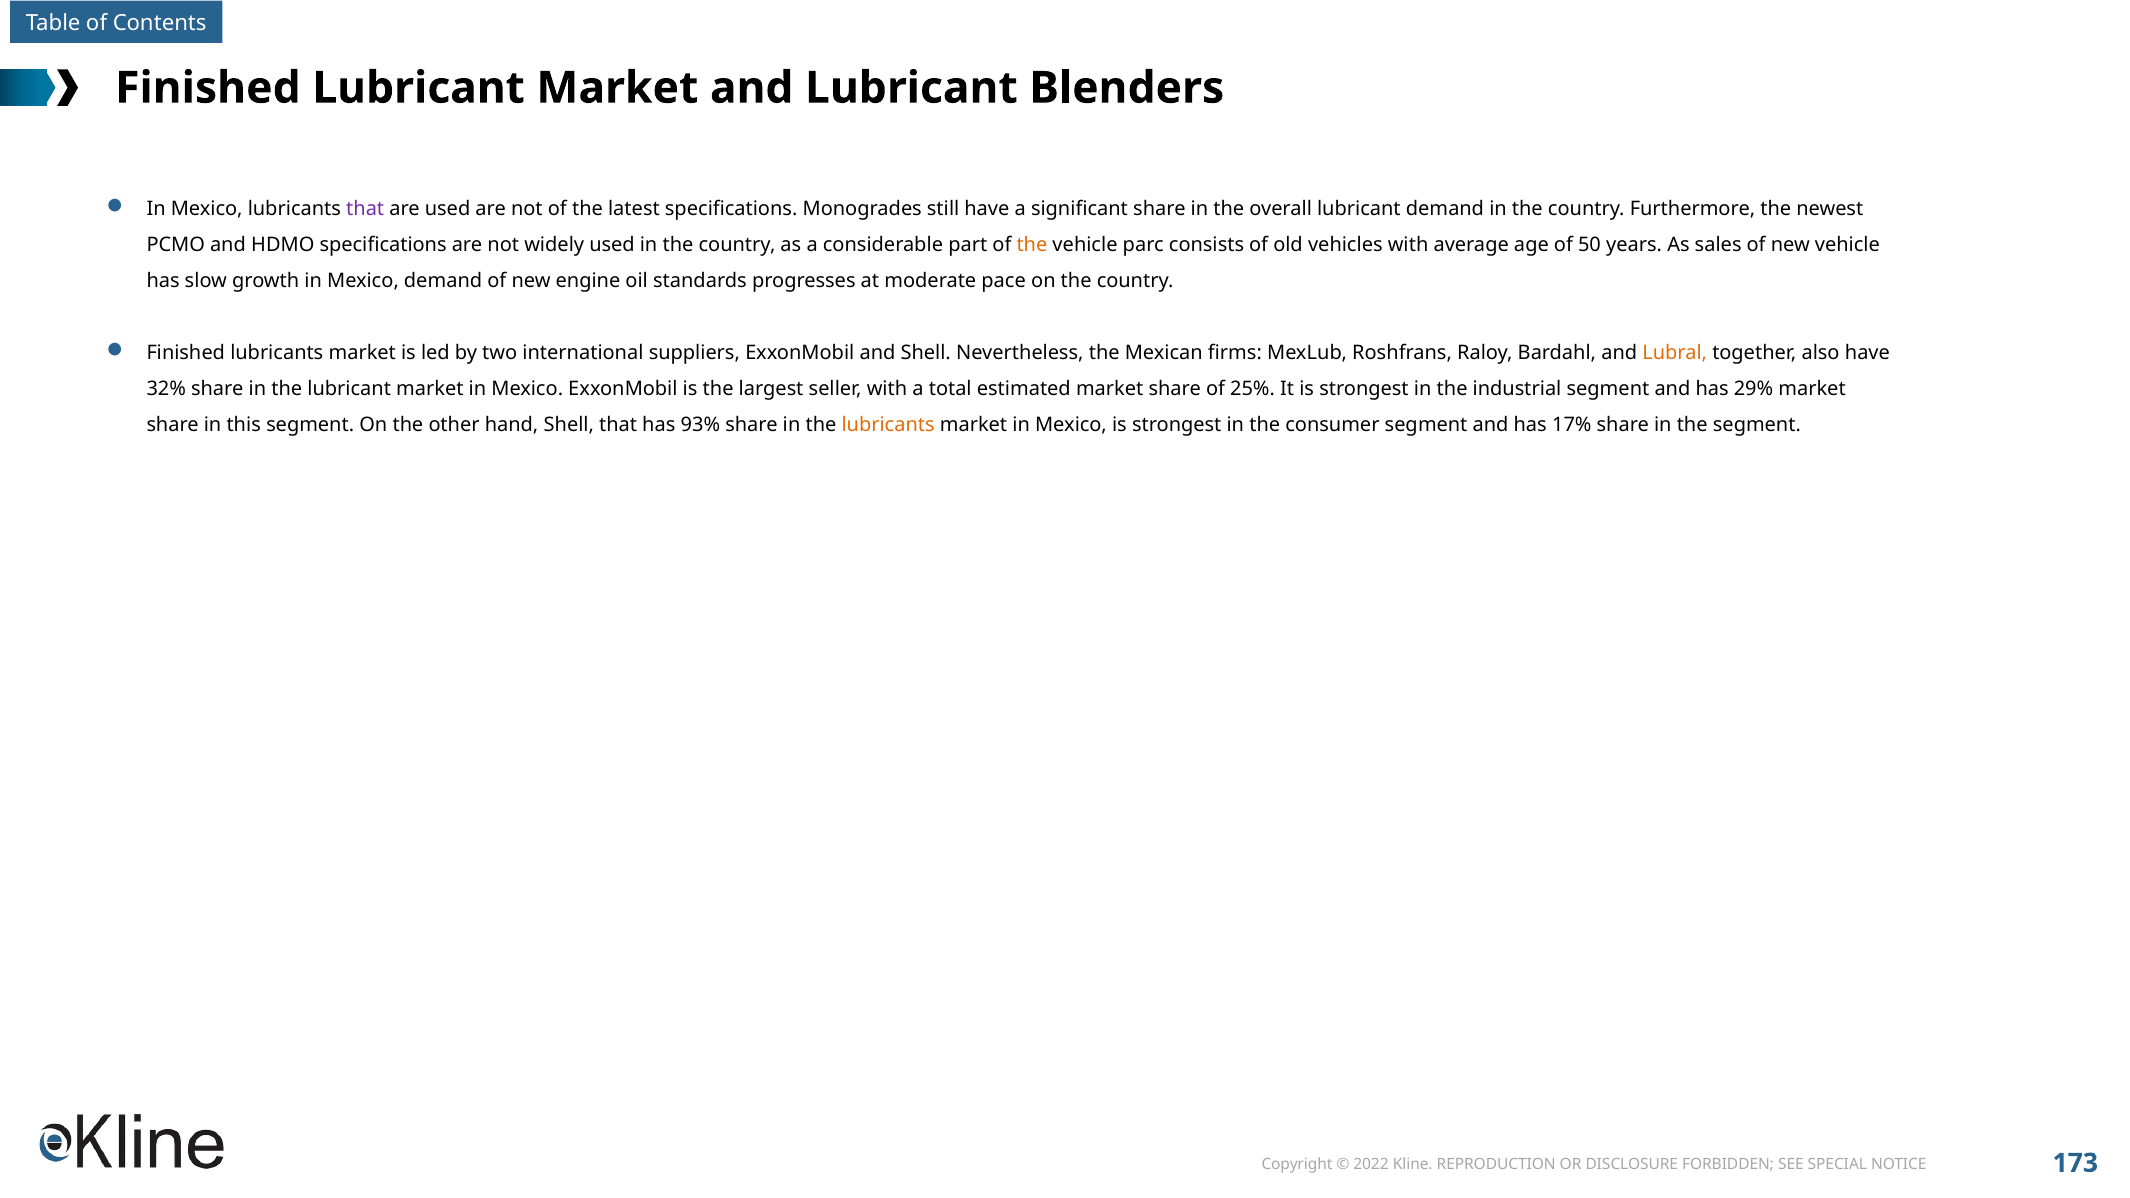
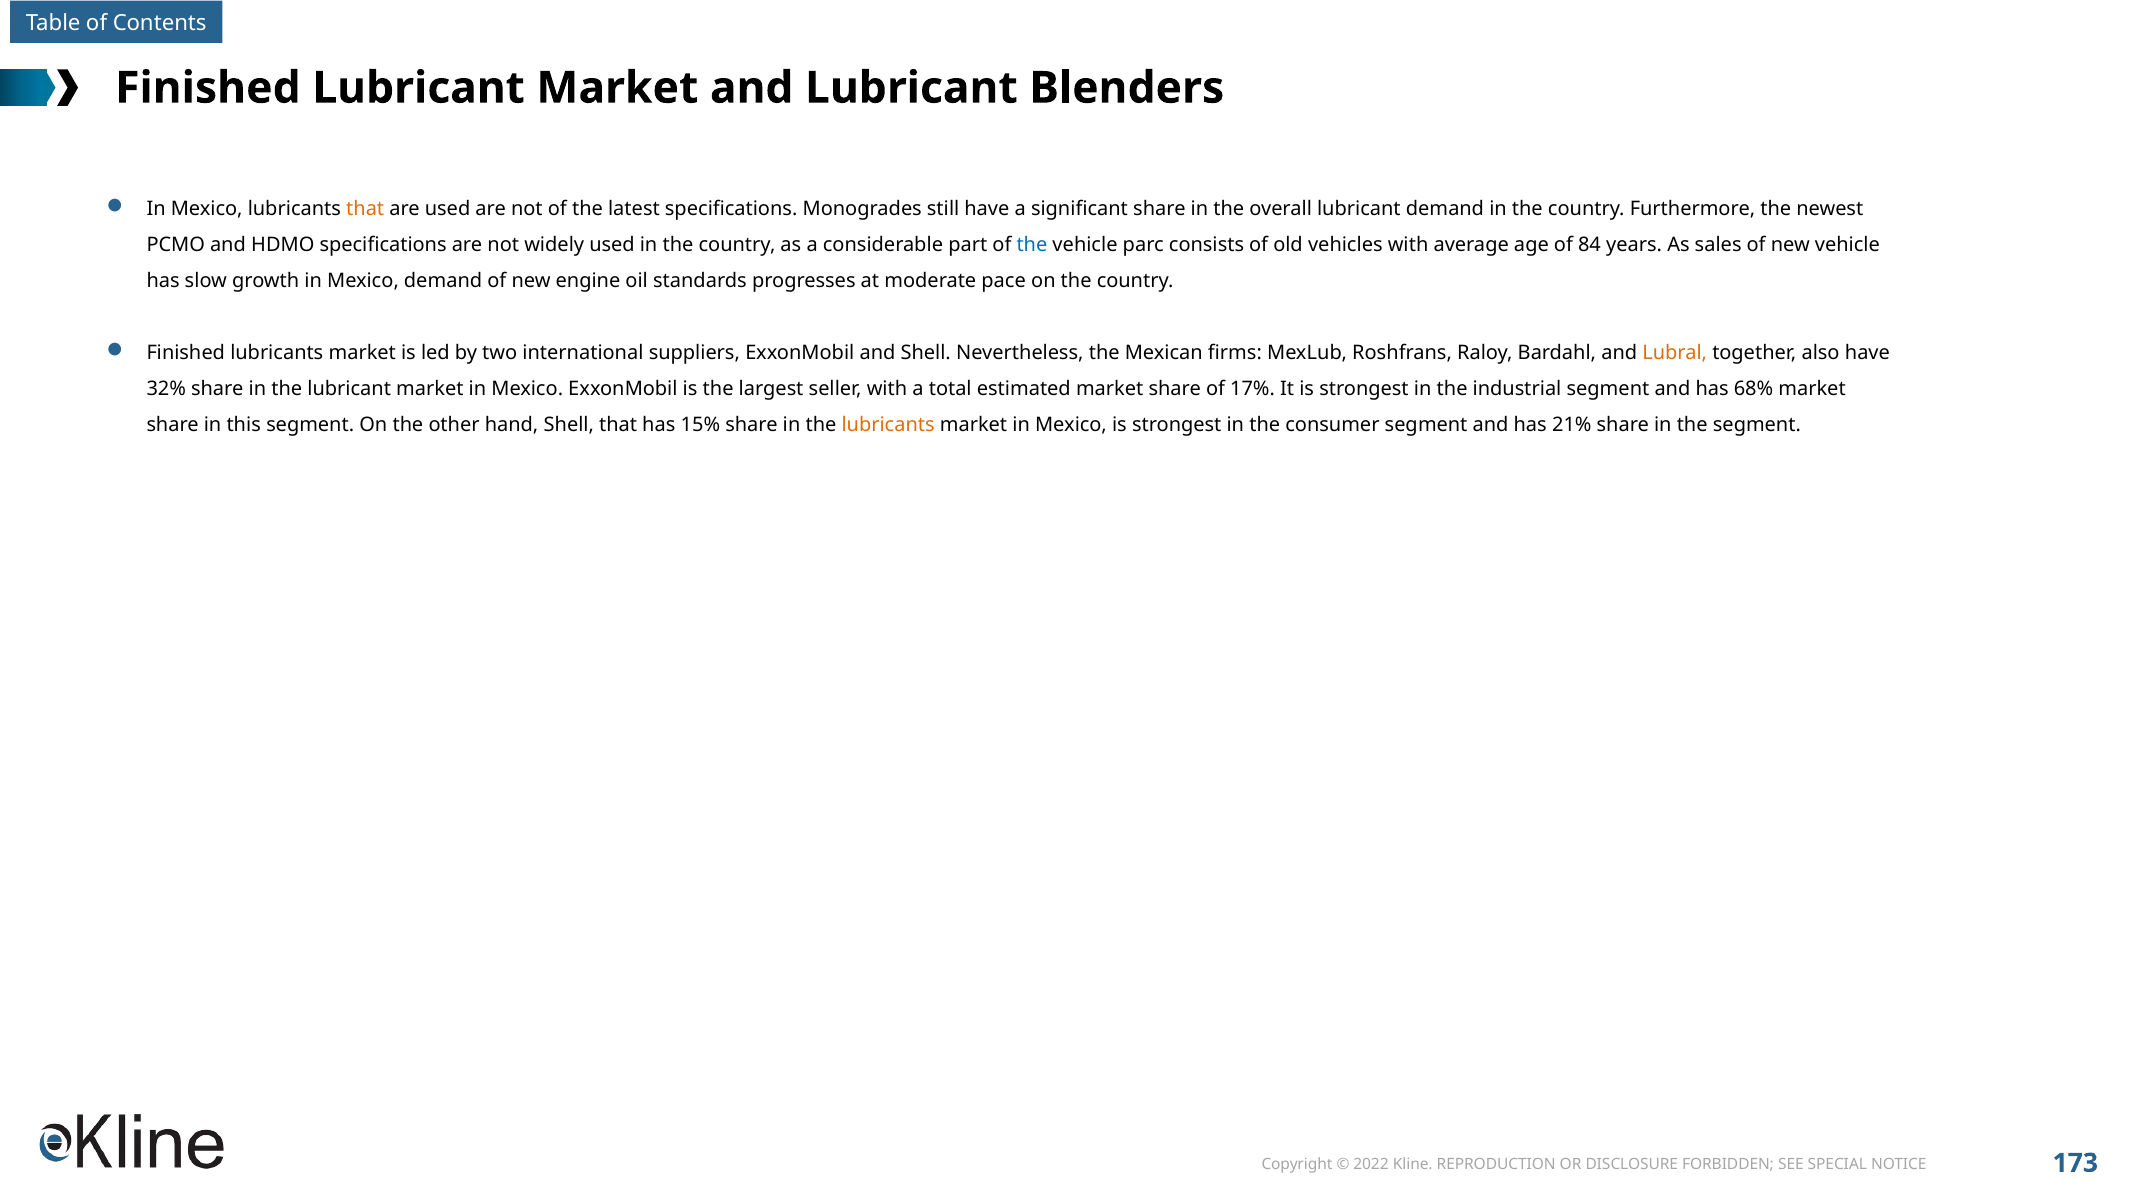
that colour: purple -> orange (365, 209)
the colour: orange -> blue (1032, 245)
50: 50 -> 84 (1589, 245)
25%: 25% -> 17% (1253, 389)
29%: 29% -> 68% (1754, 389)
93%: 93% -> 15% (700, 425)
17%: 17% -> 21% (1572, 425)
